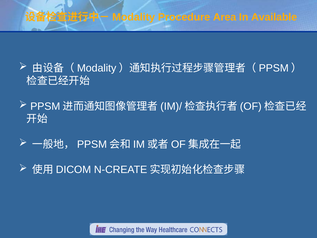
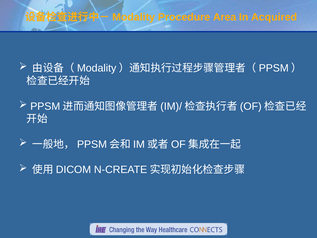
Available: Available -> Acquired (274, 17)
